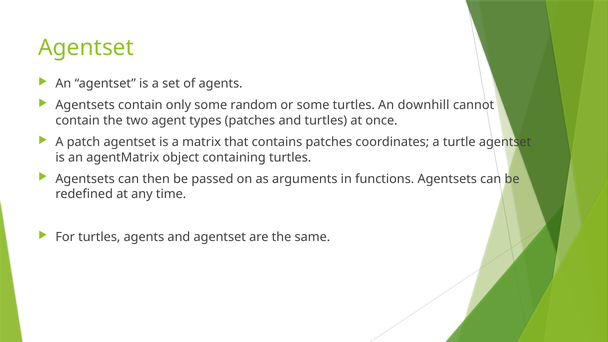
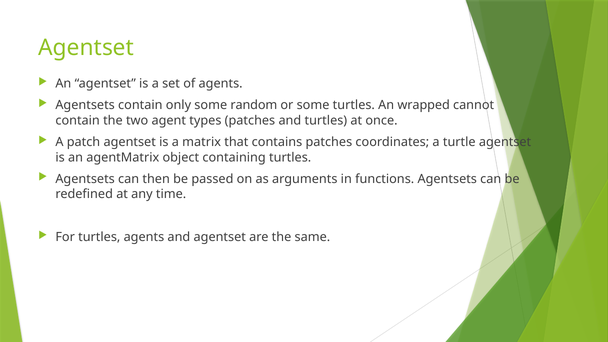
downhill: downhill -> wrapped (424, 105)
